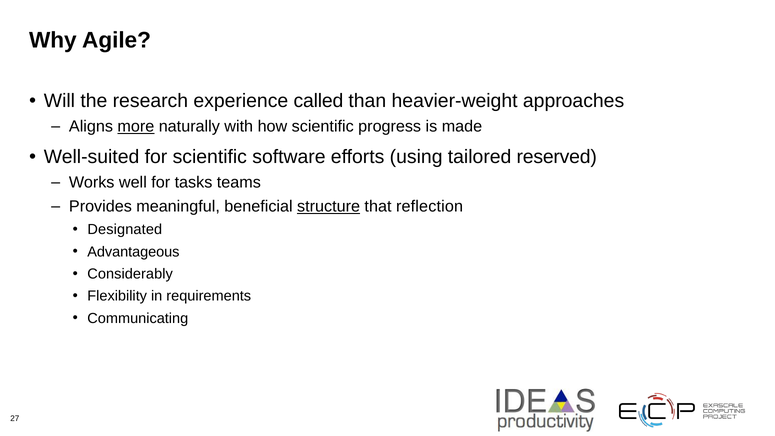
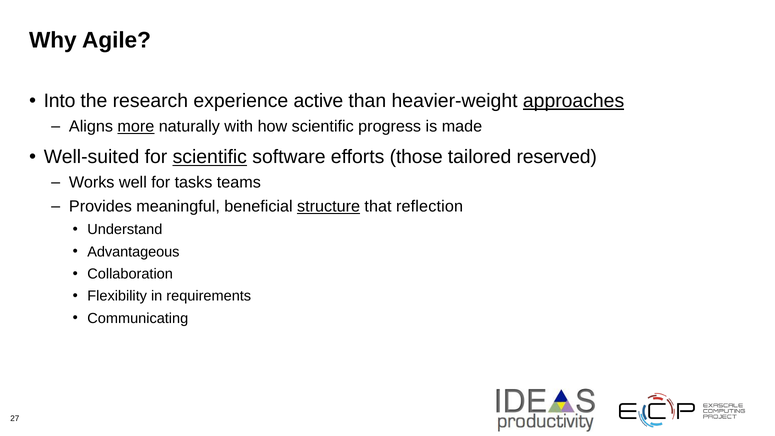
Will: Will -> Into (60, 101)
called: called -> active (318, 101)
approaches underline: none -> present (574, 101)
scientific underline: none -> present (210, 157)
using: using -> those (416, 157)
Designated: Designated -> Understand (125, 230)
Considerably: Considerably -> Collaboration (130, 274)
